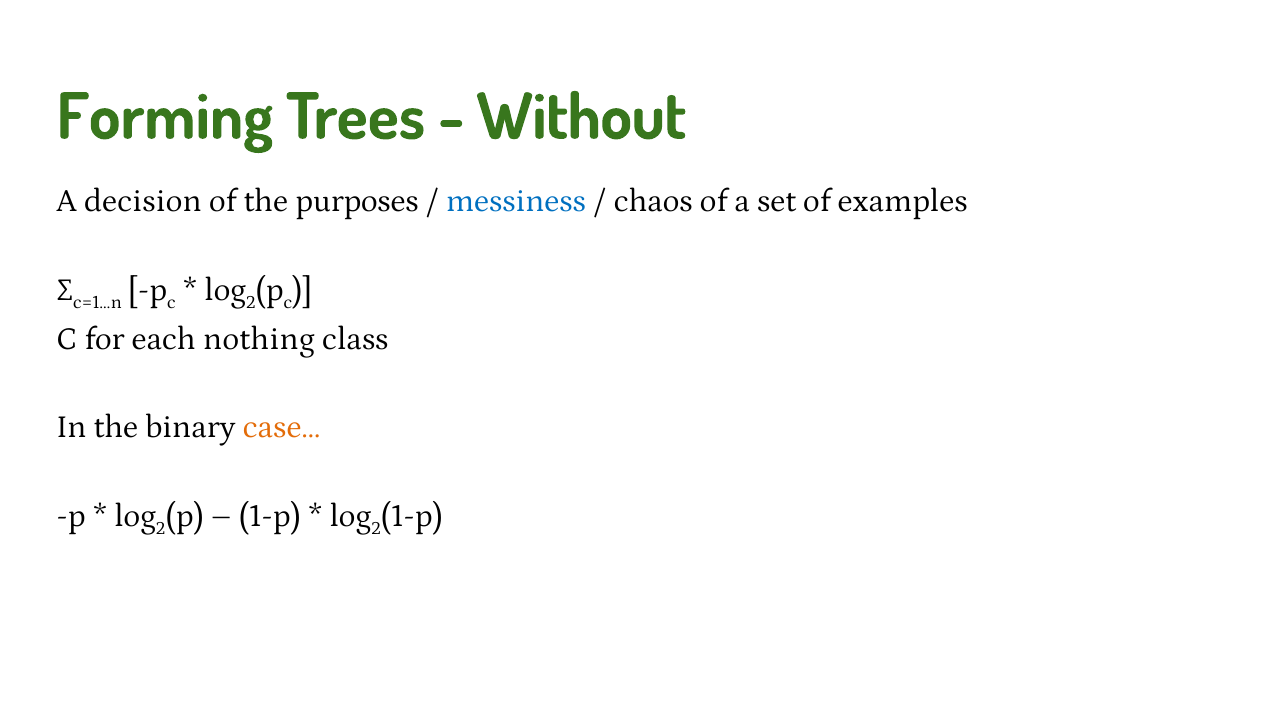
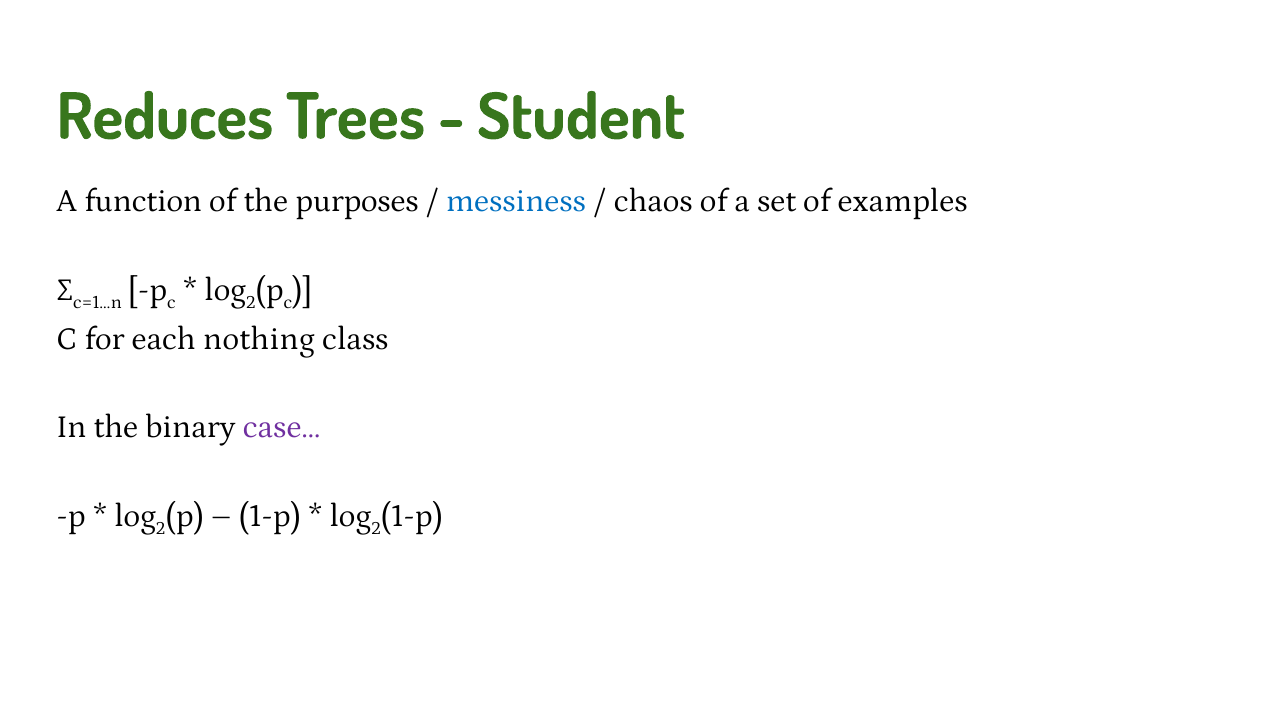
Forming: Forming -> Reduces (165, 118)
Without: Without -> Student (581, 118)
decision: decision -> function (143, 201)
case… colour: orange -> purple (282, 428)
